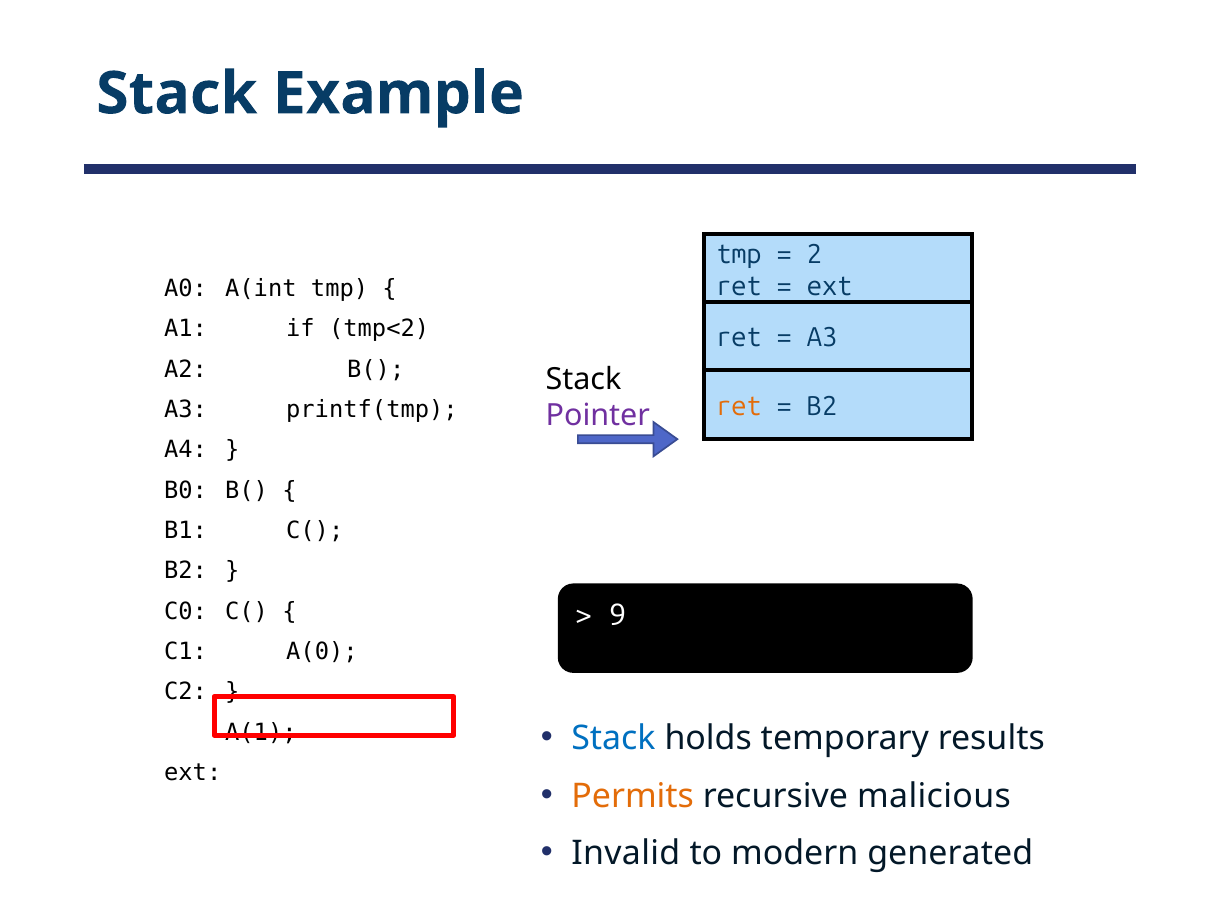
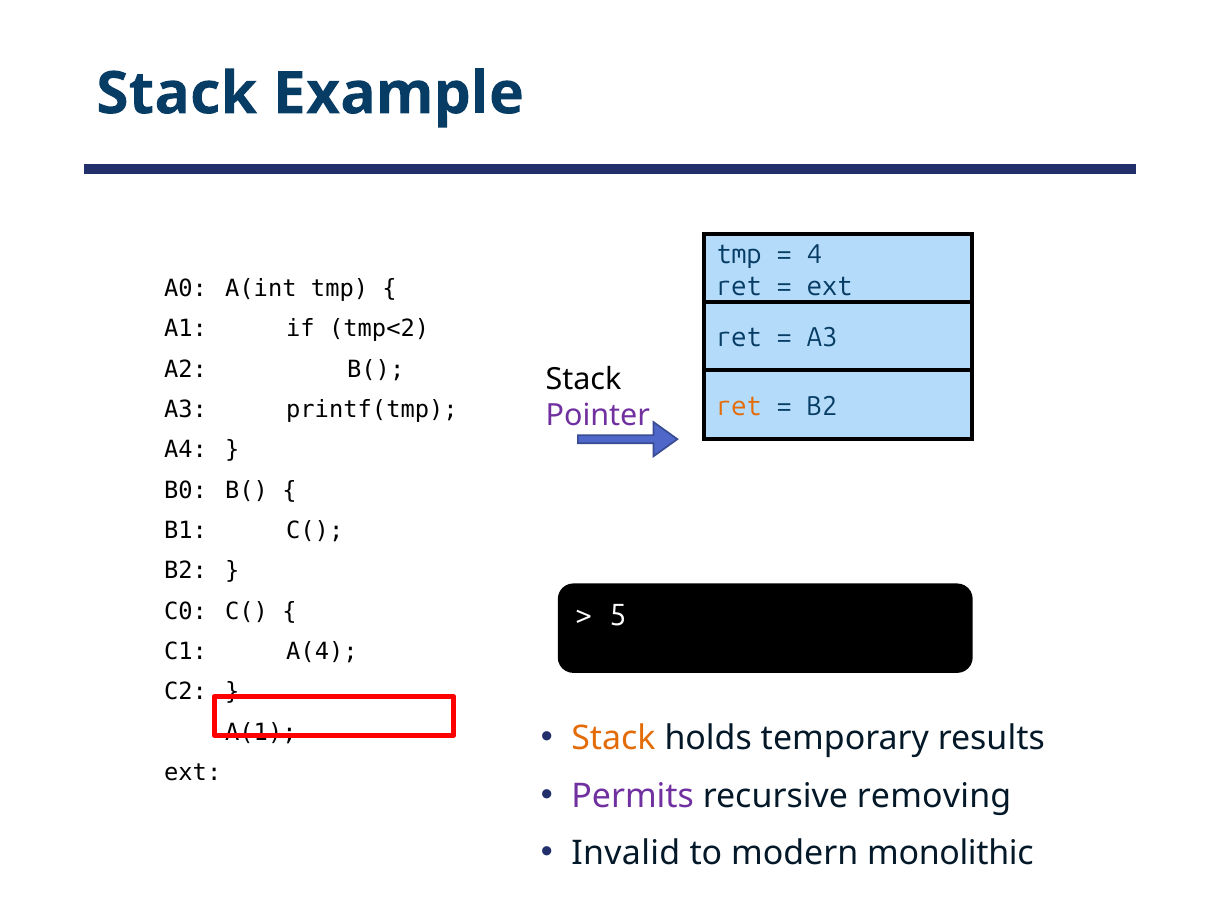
2: 2 -> 4 (814, 254)
9: 9 -> 5 (618, 615)
A(0: A(0 -> A(4 (322, 652)
Stack colour: blue -> orange (613, 738)
Permits colour: orange -> purple (633, 796)
malicious: malicious -> removing (934, 796)
generated: generated -> monolithic (950, 854)
